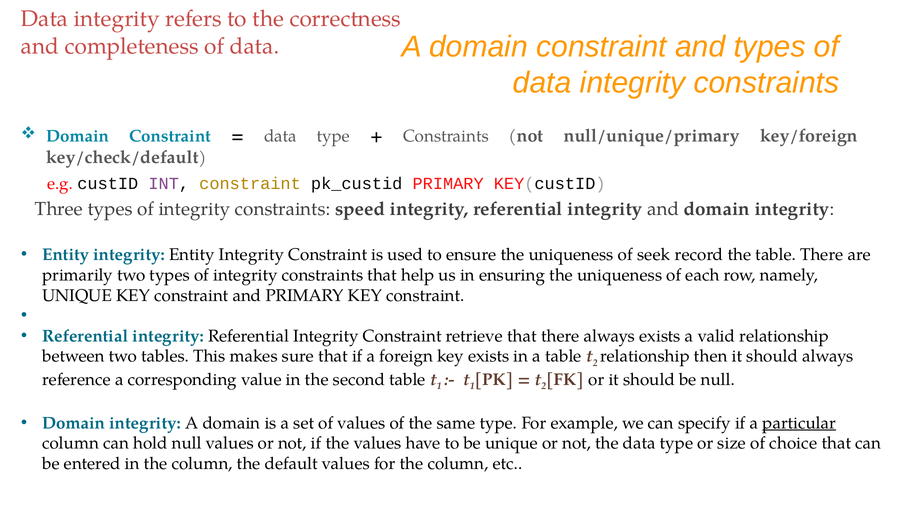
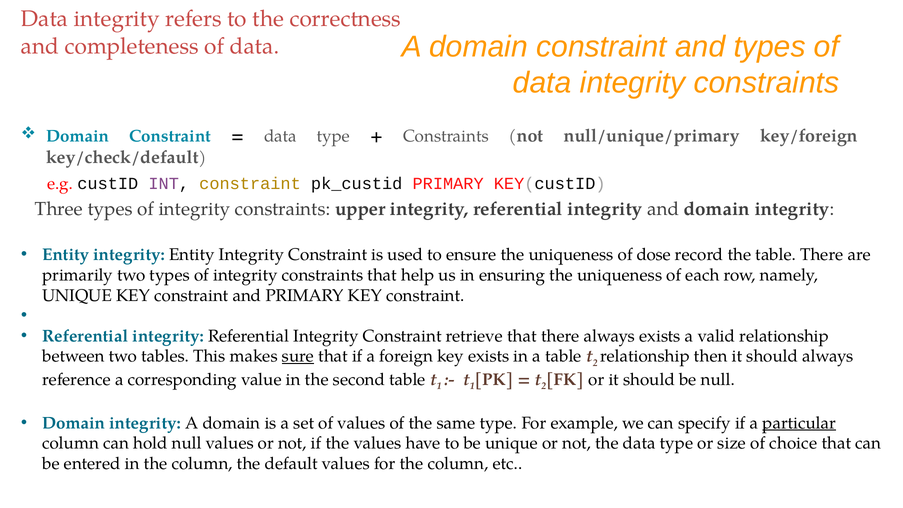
speed: speed -> upper (360, 209)
seek: seek -> dose (654, 255)
sure underline: none -> present (298, 356)
